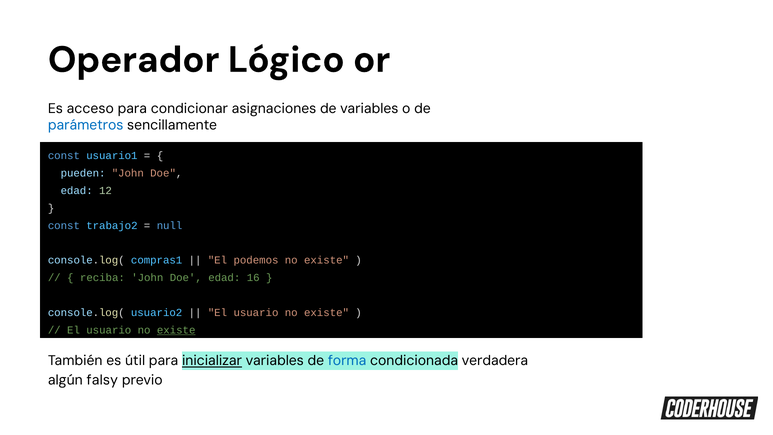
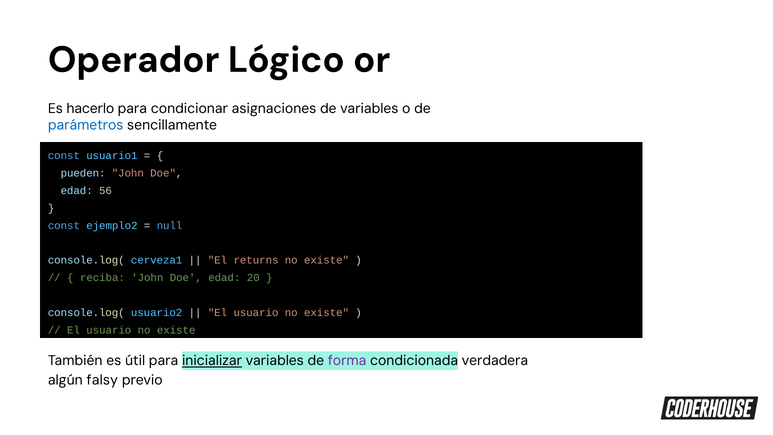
acceso: acceso -> hacerlo (90, 109)
12: 12 -> 56 (105, 191)
trabajo2: trabajo2 -> ejemplo2 (112, 225)
compras1: compras1 -> cerveza1 (157, 260)
podemos: podemos -> returns (256, 260)
16: 16 -> 20 (253, 278)
existe underline: present -> none (176, 330)
forma colour: blue -> purple (347, 361)
